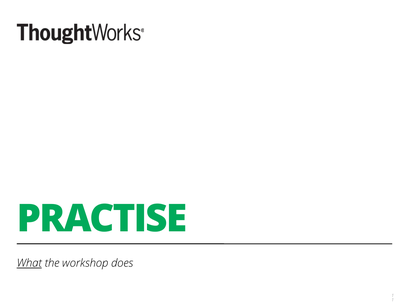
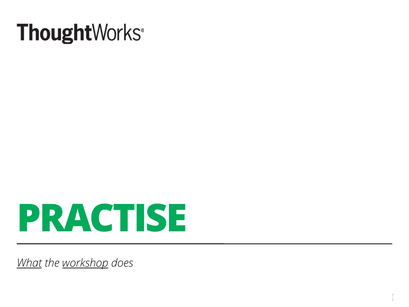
workshop underline: none -> present (85, 263)
